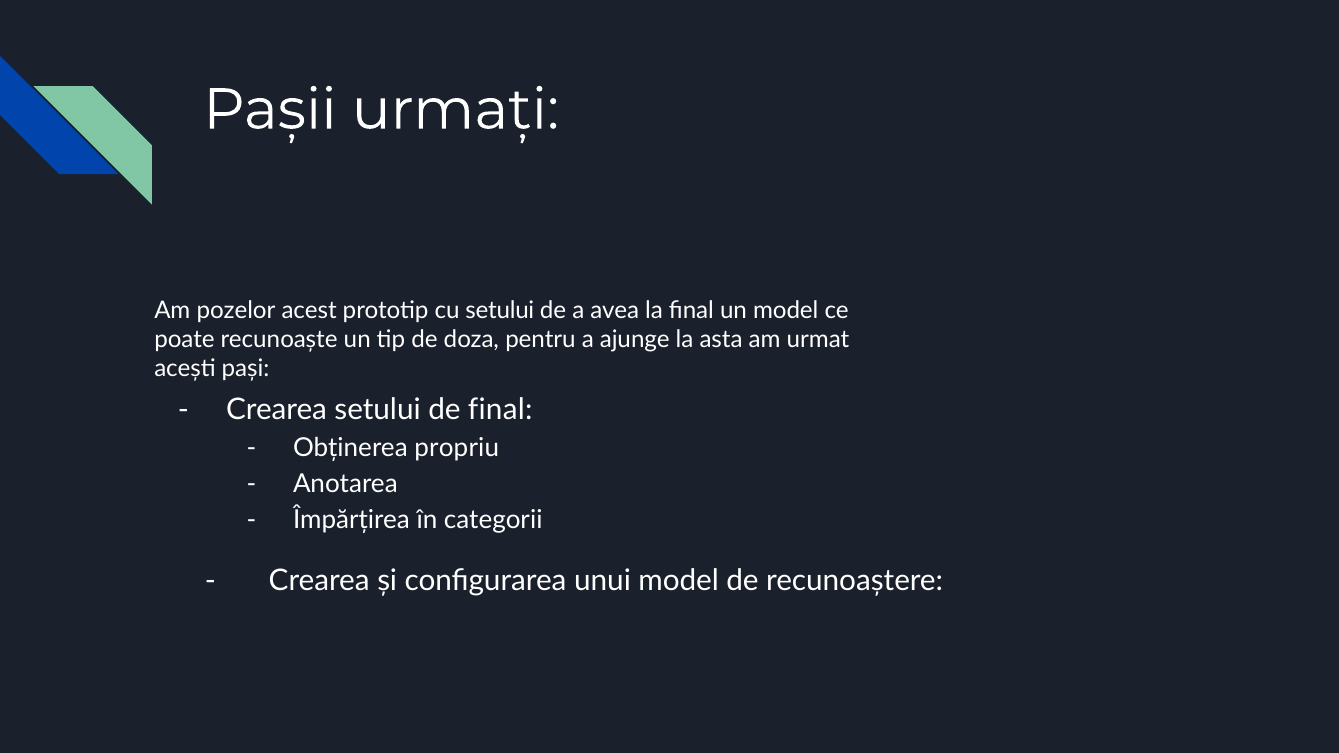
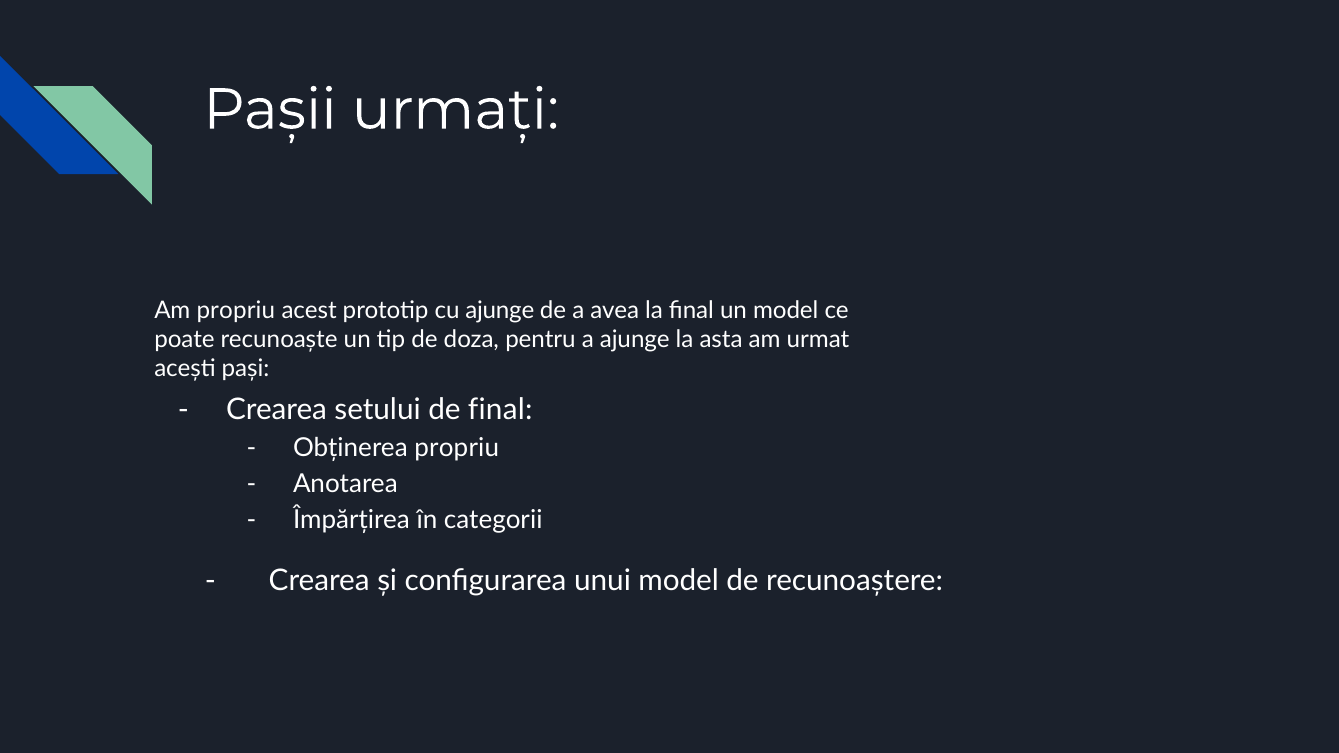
Am pozelor: pozelor -> propriu (236, 310)
cu setului: setului -> ajunge (500, 310)
